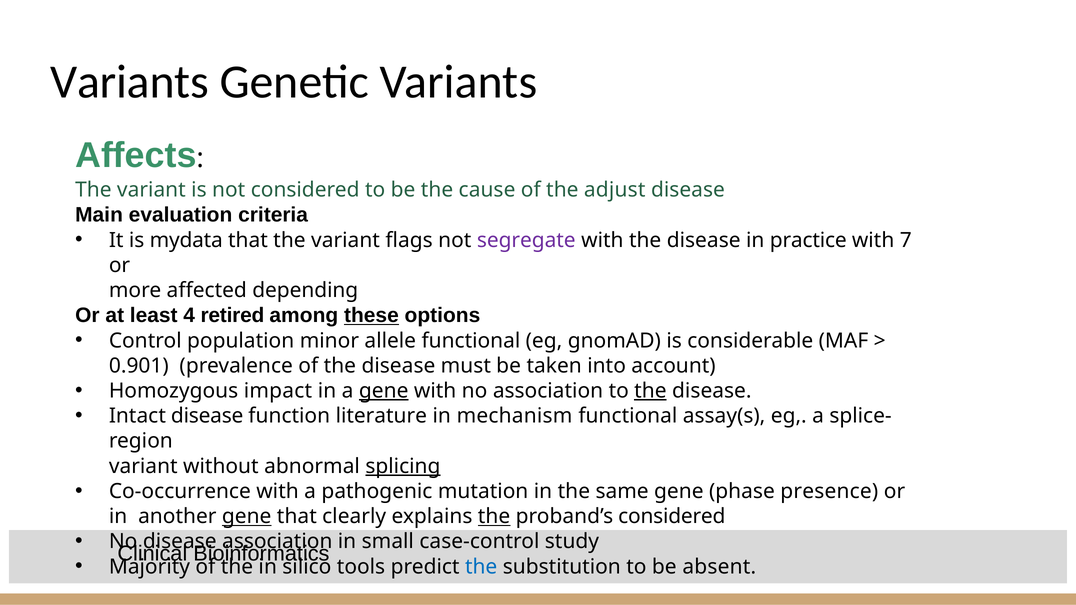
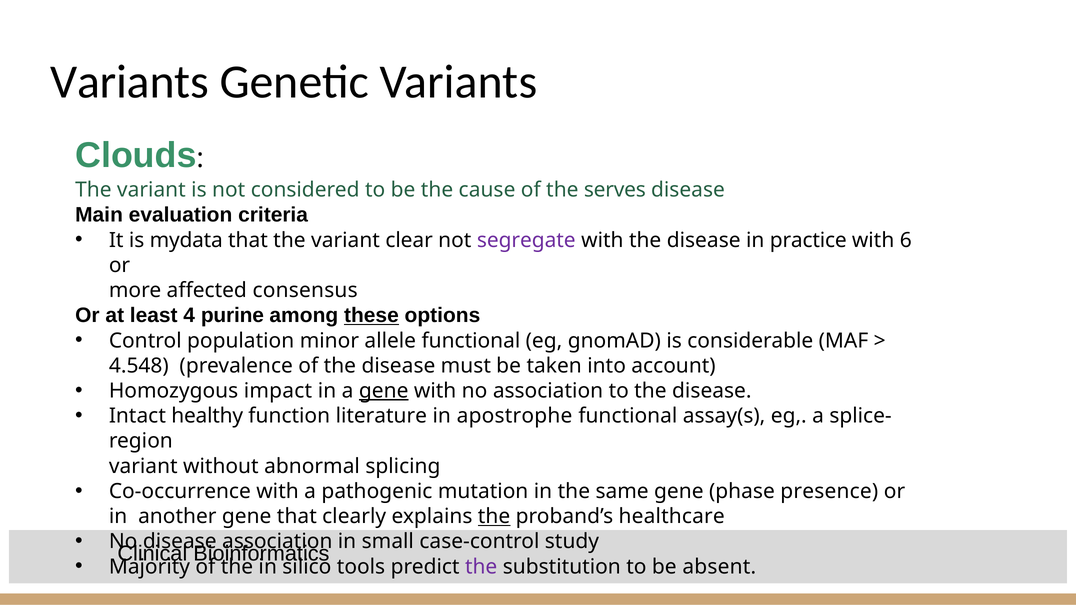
Affects: Affects -> Clouds (136, 155)
adjust: adjust -> serves (615, 190)
flags: flags -> clear (409, 240)
7: 7 -> 6 (906, 240)
depending: depending -> consensus (305, 290)
retired: retired -> purine (232, 316)
0.901: 0.901 -> 4.548 (139, 366)
the underline: present -> none (650, 391)
Intact disease: disease -> healthy (207, 416)
mechanism: mechanism -> apostrophe (515, 416)
splicing underline: present -> none (403, 466)
gene underline: present -> none (247, 517)
proband’s considered: considered -> healthcare (672, 517)
the colour: blue -> purple (481, 567)
